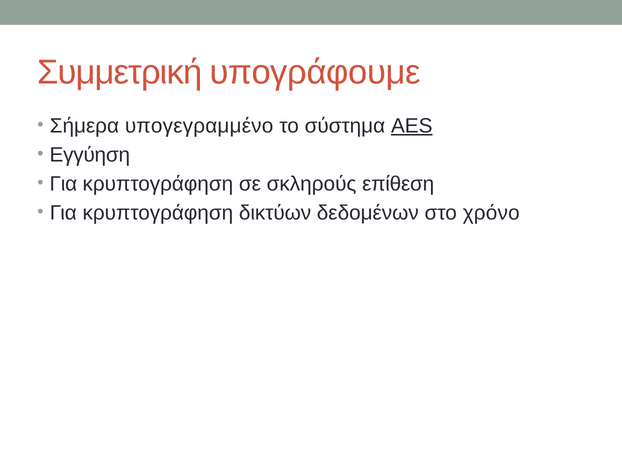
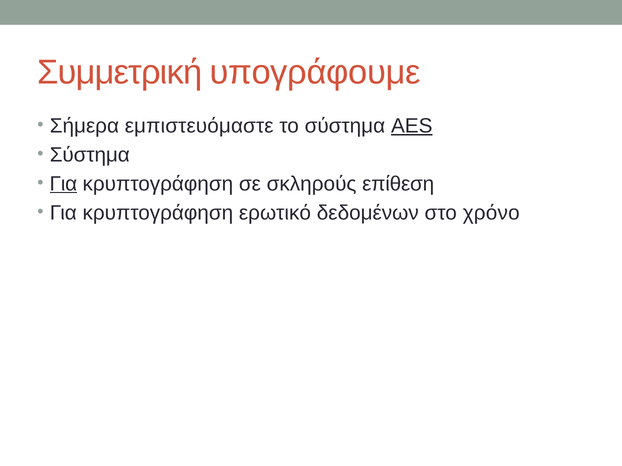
υπογεγραμμένο: υπογεγραμμένο -> εμπιστευόμαστε (199, 126)
Εγγύηση: Εγγύηση -> Σύστημα (90, 155)
Για underline: none -> present (63, 184)
δικτύων: δικτύων -> ερωτικό (275, 213)
